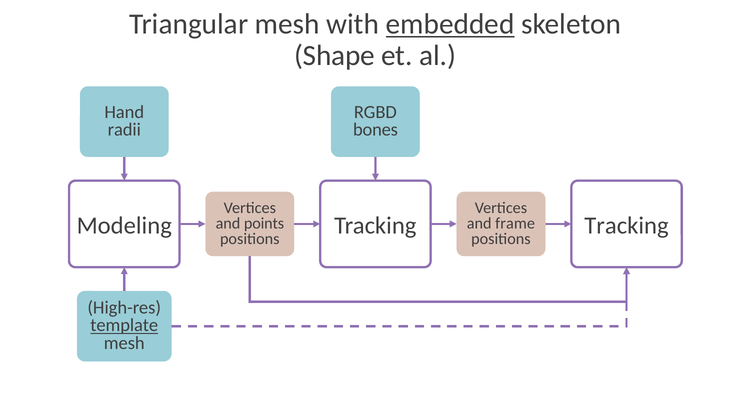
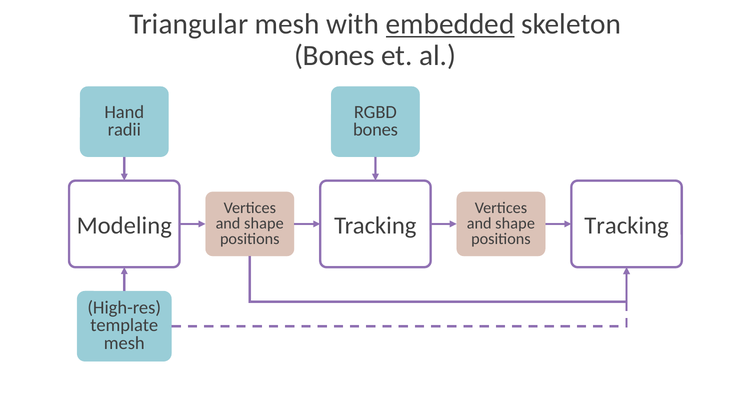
Shape: Shape -> Bones (335, 56)
points: points -> shape (264, 223)
frame: frame -> shape (515, 223)
template underline: present -> none (124, 326)
